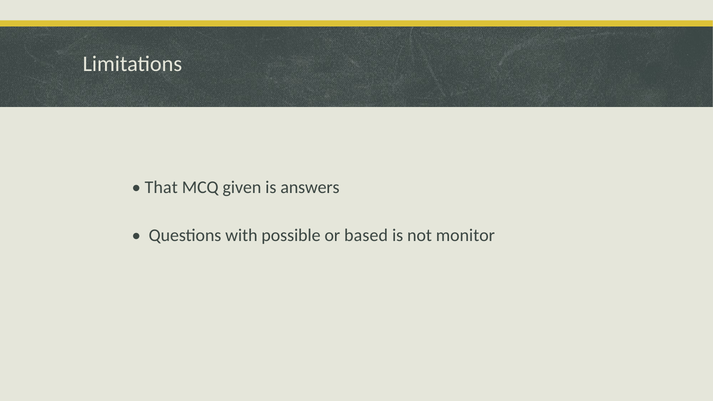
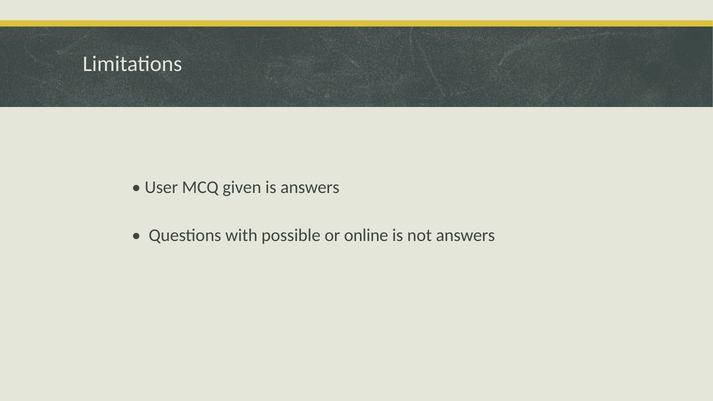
That: That -> User (161, 187)
based: based -> online (366, 236)
not monitor: monitor -> answers (466, 236)
